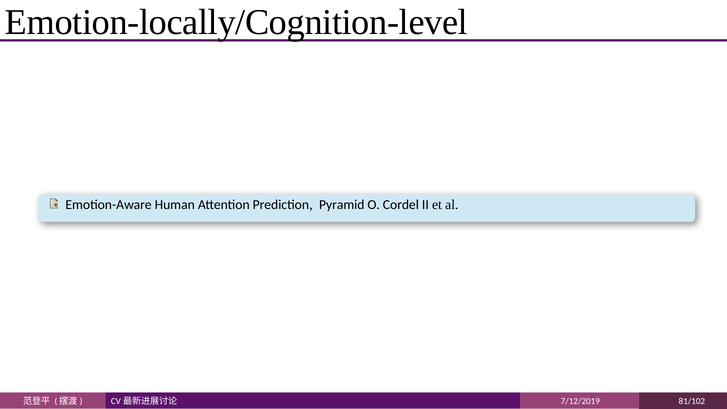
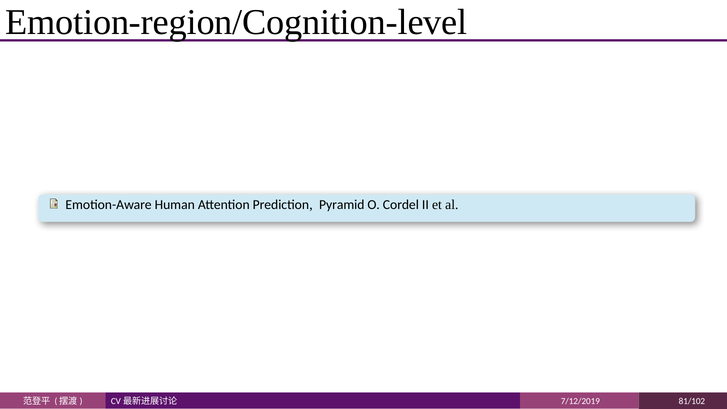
Emotion-locally/Cognition-level: Emotion-locally/Cognition-level -> Emotion-region/Cognition-level (236, 22)
